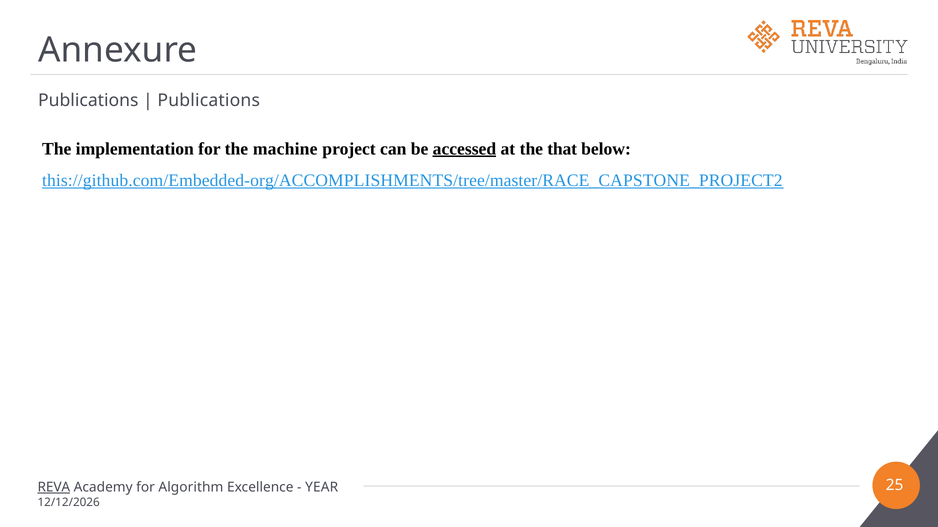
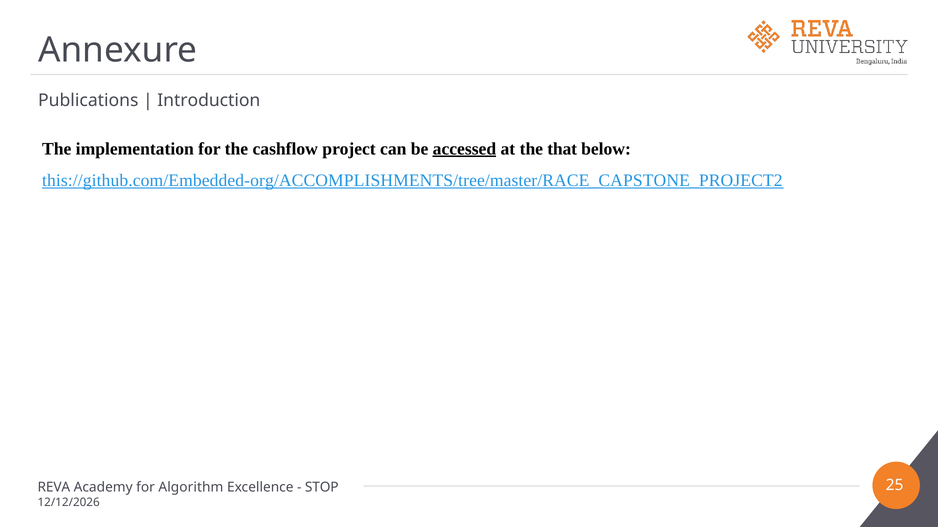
Publications: Publications -> Introduction (209, 101)
machine: machine -> cashflow (285, 149)
REVA underline: present -> none (54, 488)
YEAR: YEAR -> STOP (322, 488)
